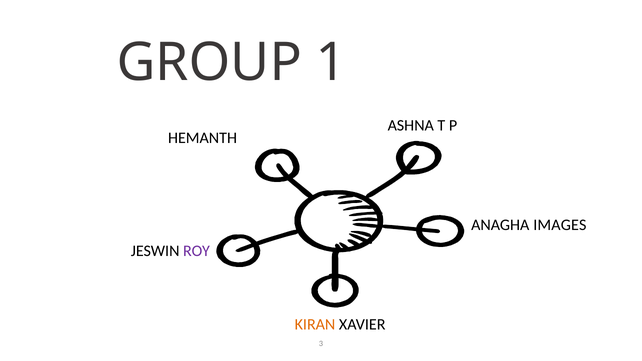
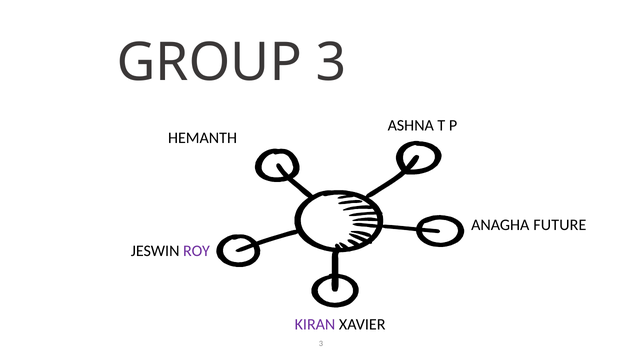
GROUP 1: 1 -> 3 (331, 63)
IMAGES: IMAGES -> FUTURE (560, 225)
KIRAN colour: orange -> purple (315, 325)
